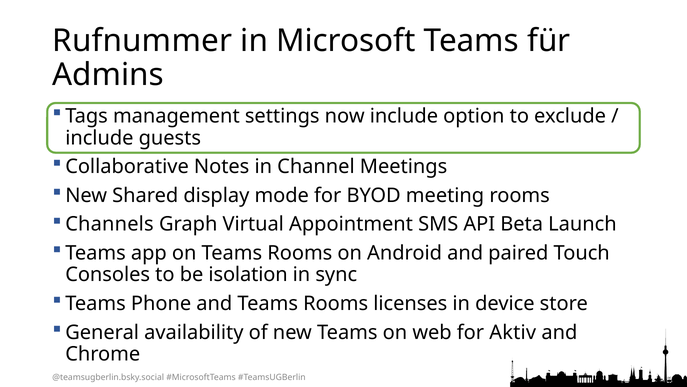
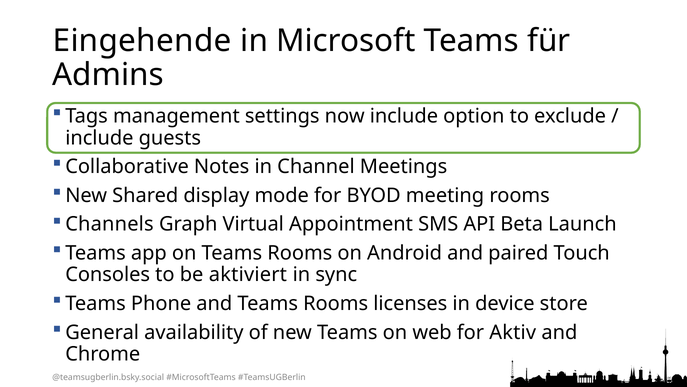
Rufnummer: Rufnummer -> Eingehende (142, 41)
isolation: isolation -> aktiviert (248, 274)
